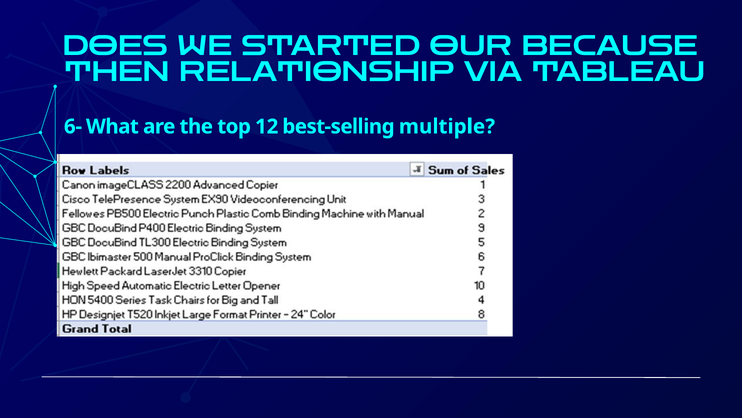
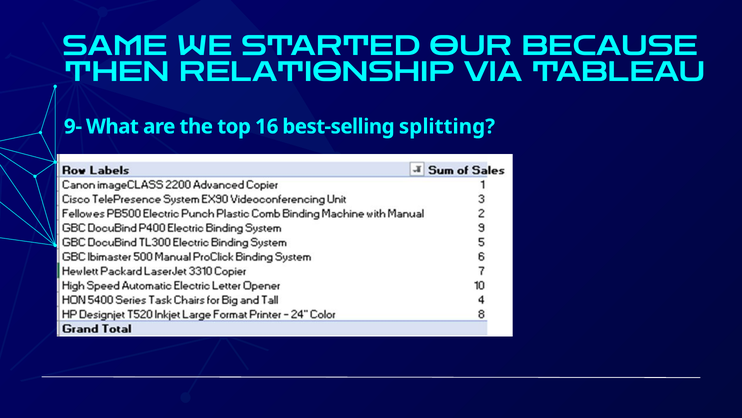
DOES: DOES -> SAME (115, 46)
6-: 6- -> 9- (73, 126)
12: 12 -> 16 (267, 126)
multiple: multiple -> splitting (447, 126)
